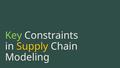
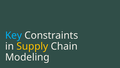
Key colour: light green -> light blue (14, 35)
